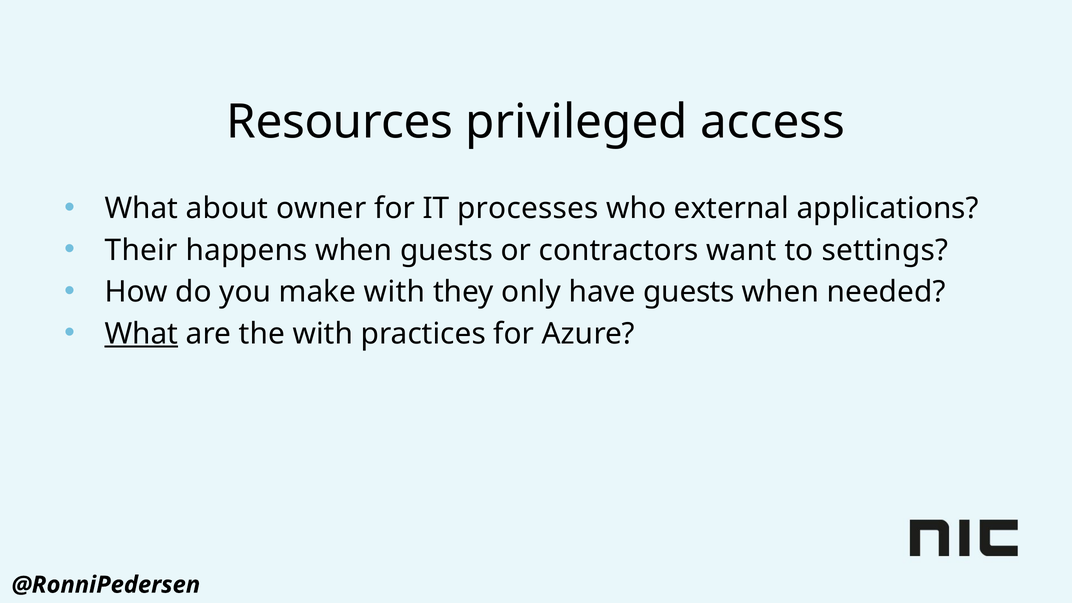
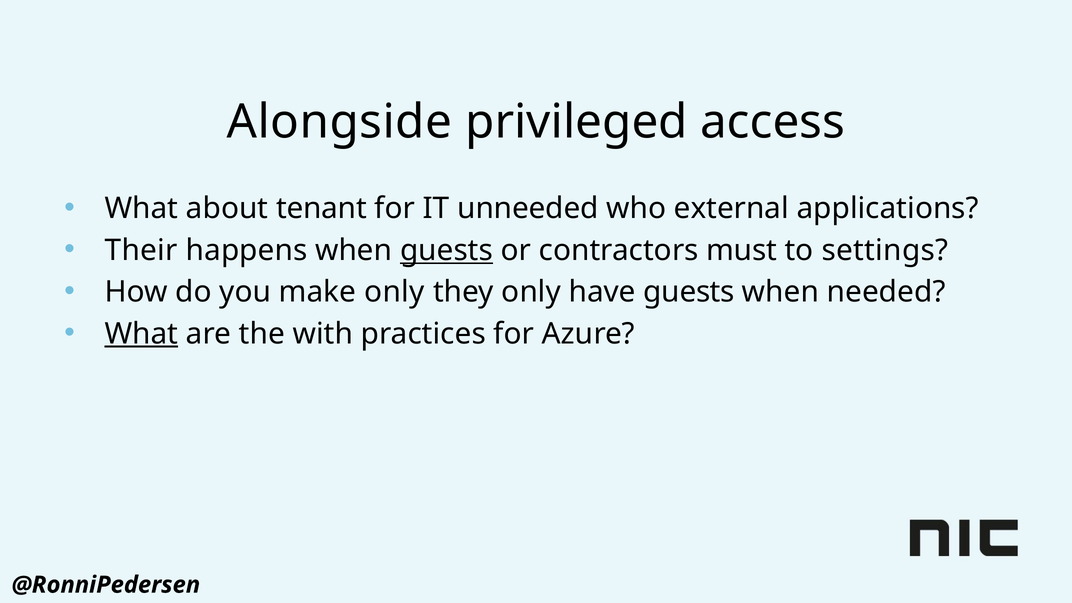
Resources: Resources -> Alongside (339, 122)
owner: owner -> tenant (322, 209)
processes: processes -> unneeded (528, 209)
guests underline: none -> present (446, 250)
want: want -> must (742, 250)
make with: with -> only (394, 292)
